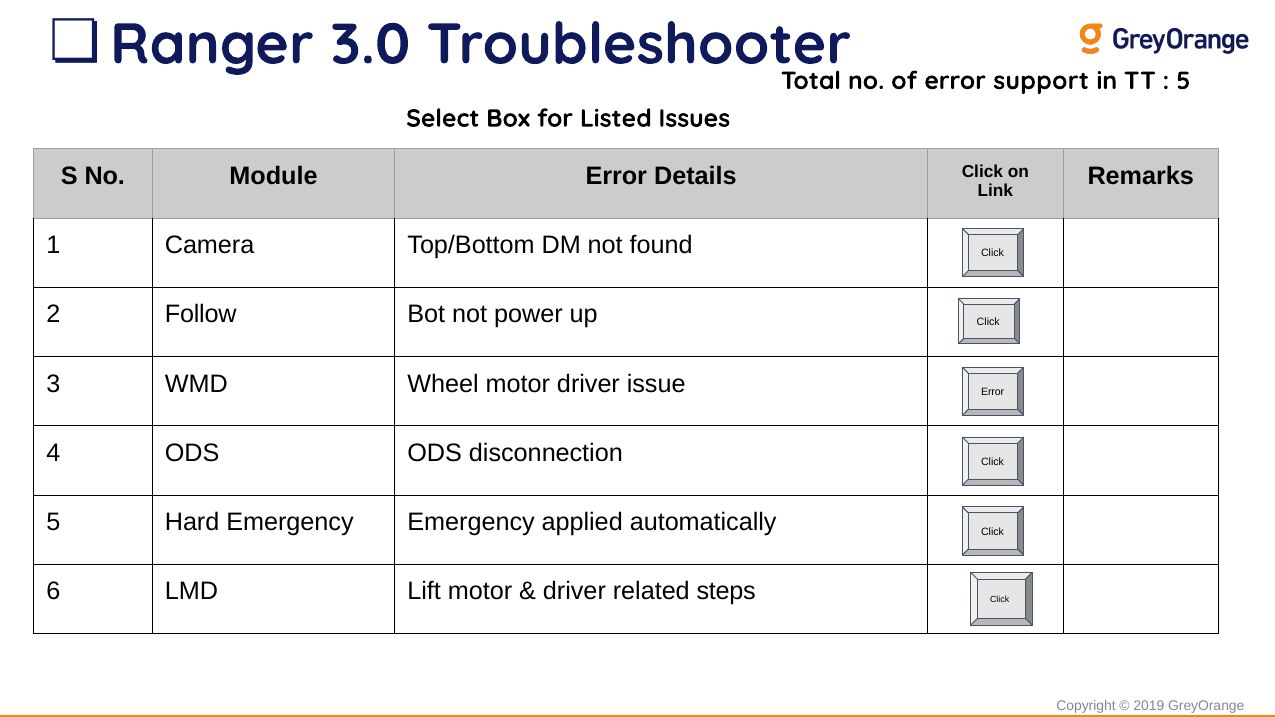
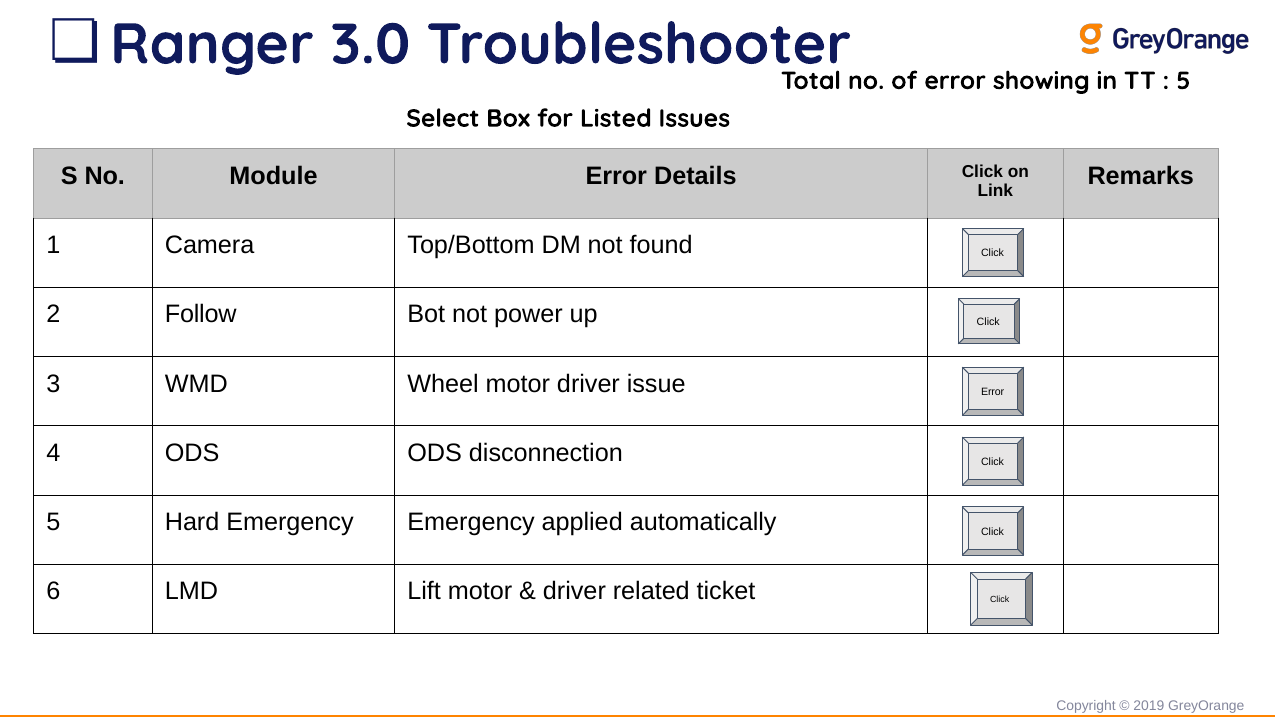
support: support -> showing (1041, 81)
steps: steps -> ticket (726, 592)
